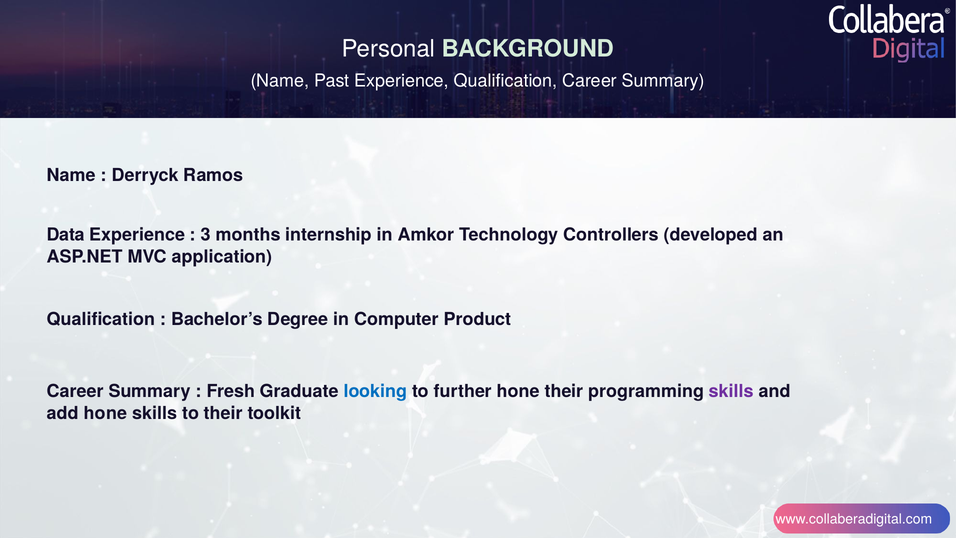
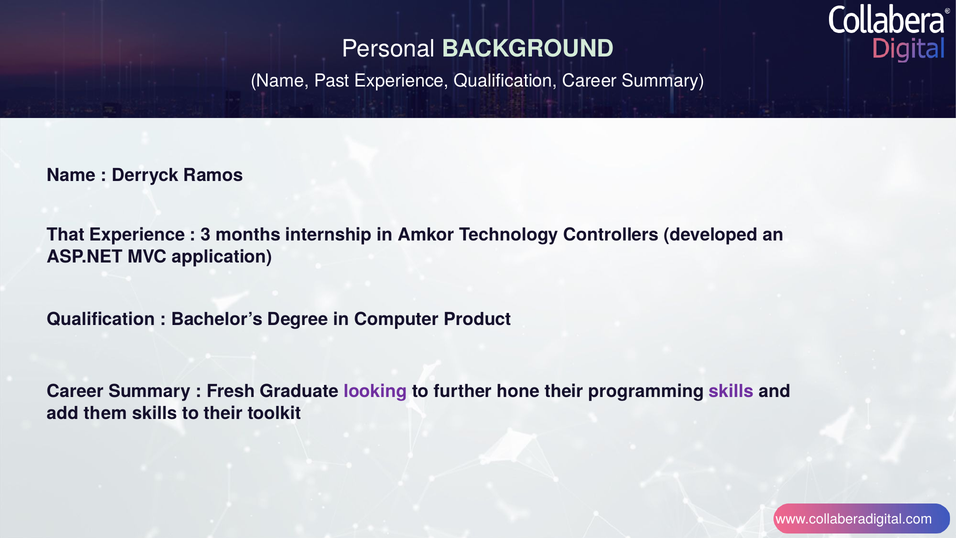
Data: Data -> That (66, 235)
looking colour: blue -> purple (375, 391)
add hone: hone -> them (105, 413)
